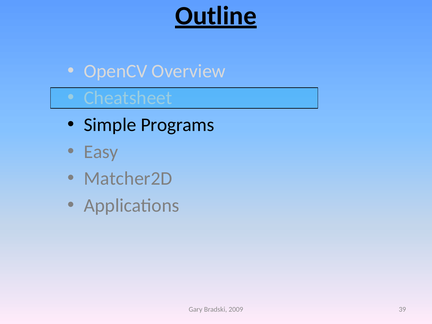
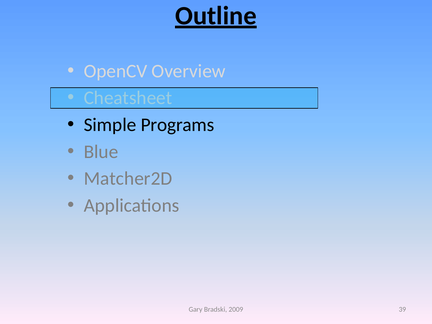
Easy: Easy -> Blue (101, 152)
